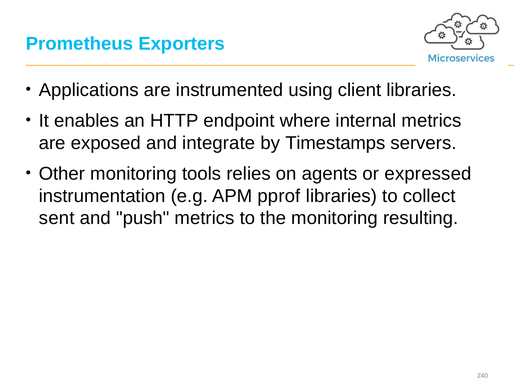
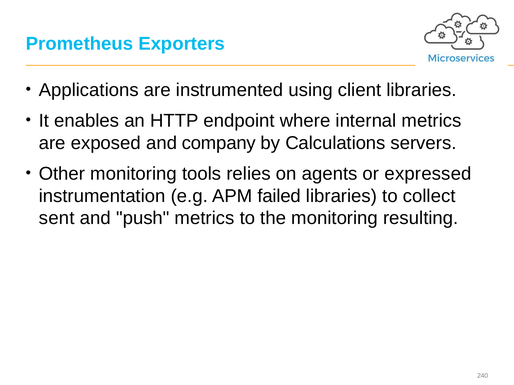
integrate: integrate -> company (219, 143)
Timestamps: Timestamps -> Calculations (335, 143)
pprof: pprof -> failed (279, 196)
